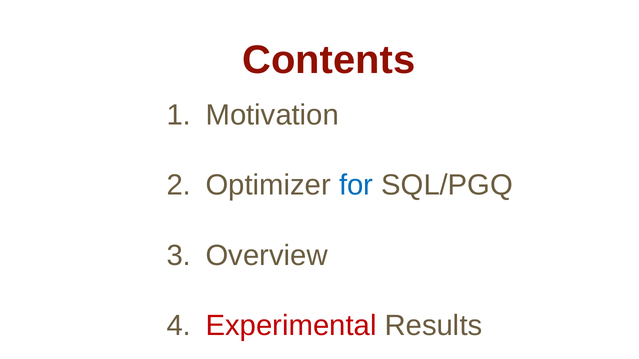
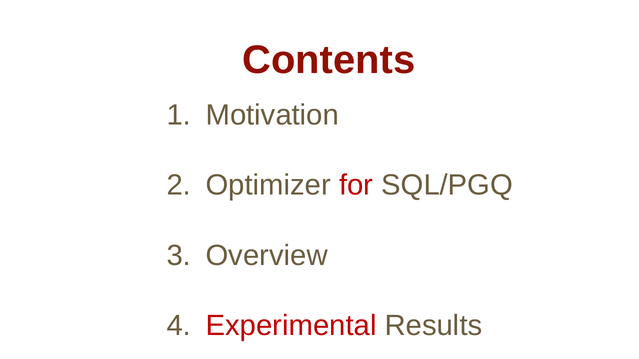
for colour: blue -> red (356, 185)
